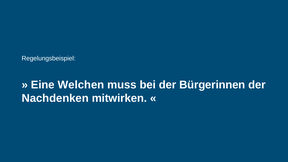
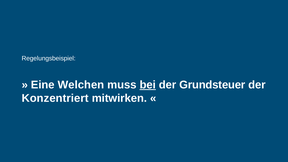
bei underline: none -> present (148, 85)
Bürgerinnen: Bürgerinnen -> Grundsteuer (212, 85)
Nachdenken: Nachdenken -> Konzentriert (55, 98)
